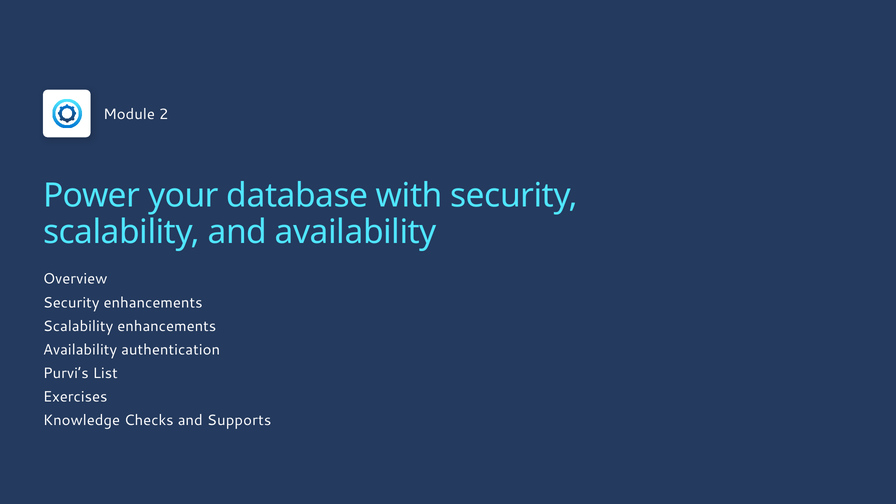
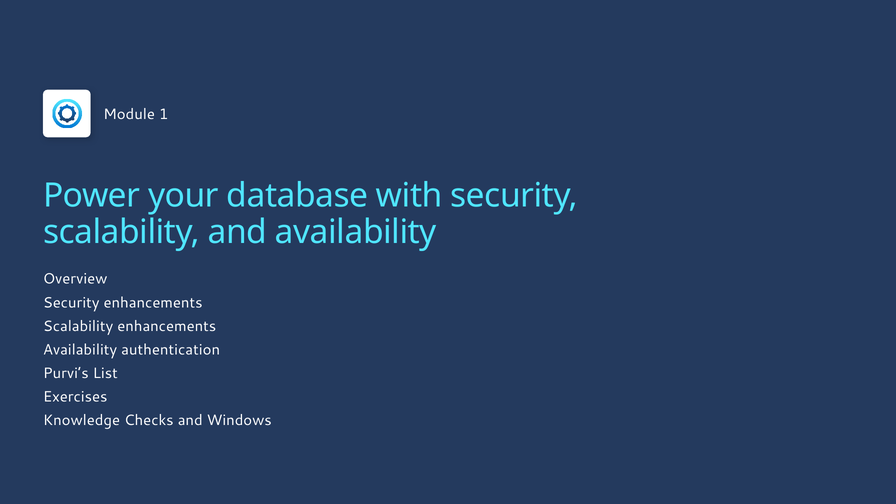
2: 2 -> 1 (164, 114)
Supports: Supports -> Windows (239, 420)
